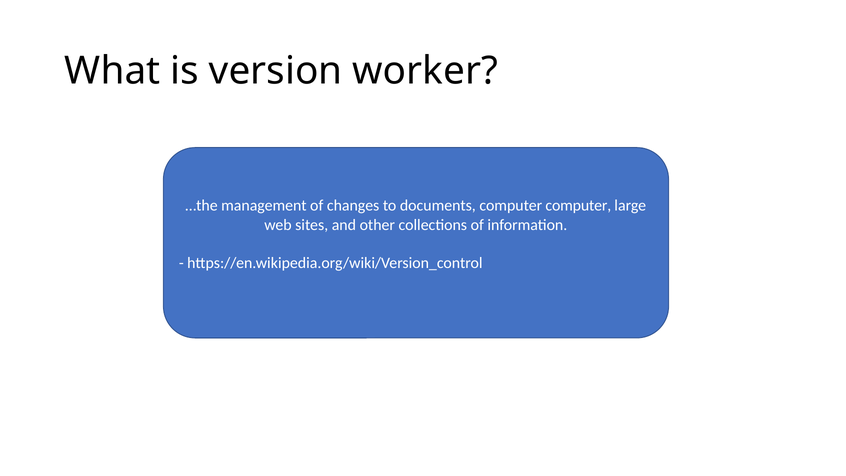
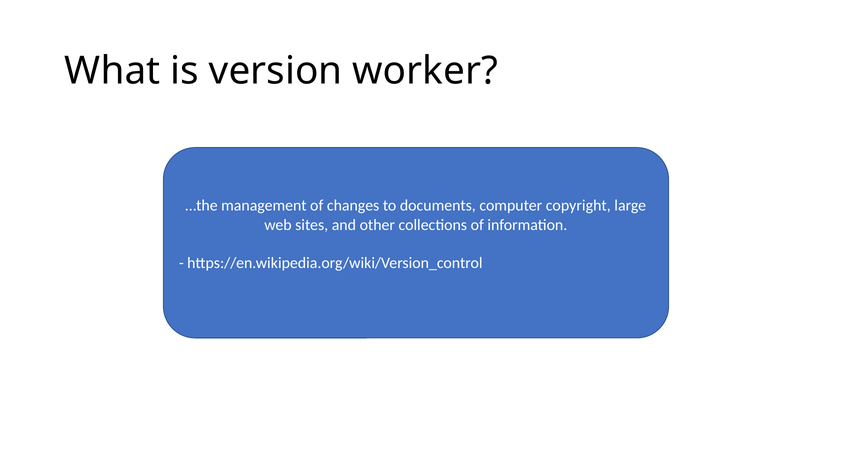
computer computer: computer -> copyright (578, 206)
